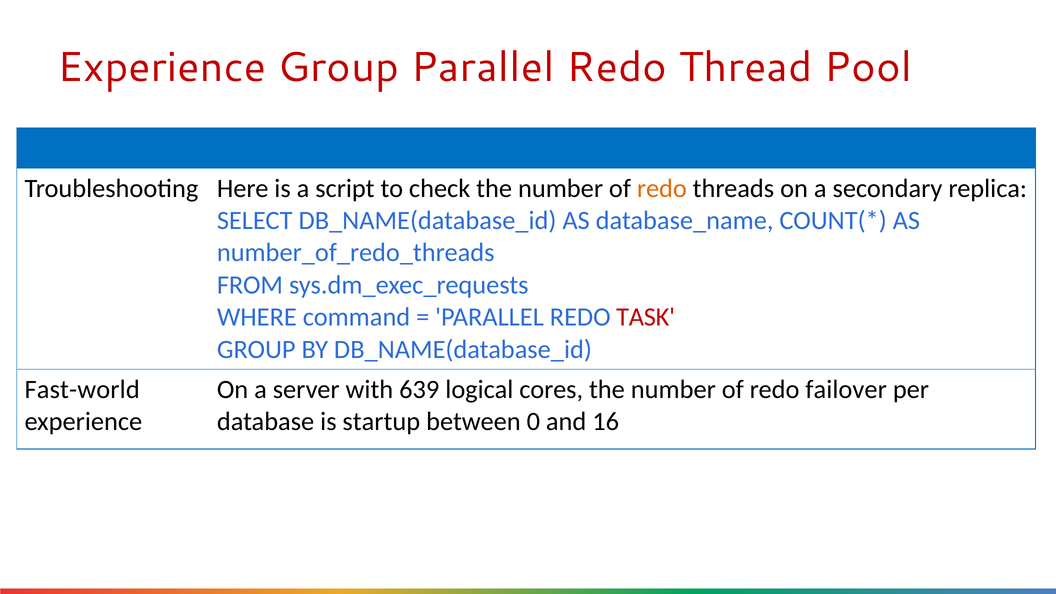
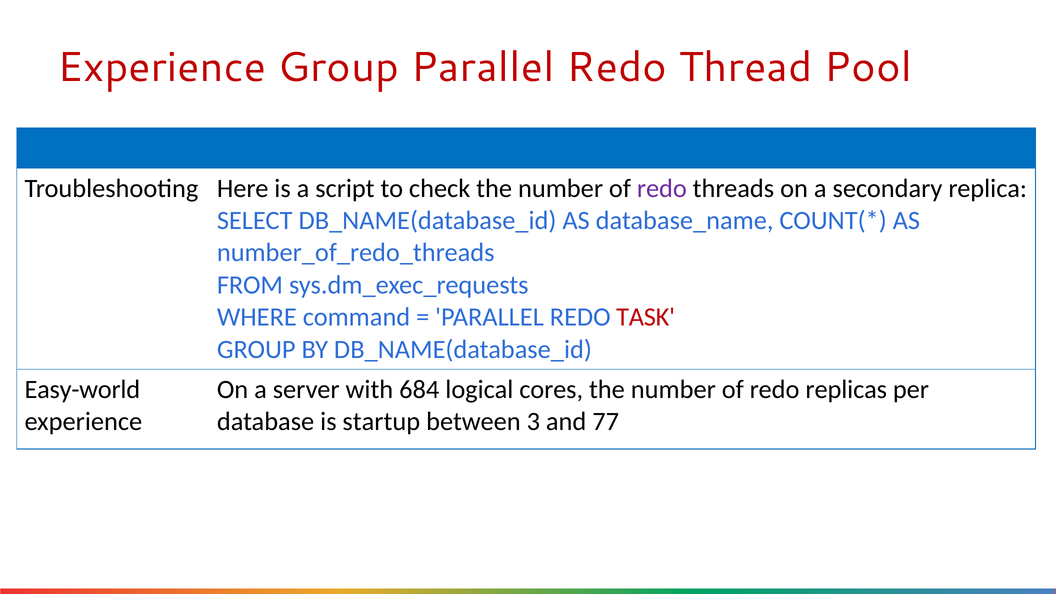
redo colour: orange -> purple (662, 188)
Fast-world: Fast-world -> Easy-world (82, 390)
639: 639 -> 684 (419, 390)
failover: failover -> replicas (846, 390)
0: 0 -> 3 (533, 422)
16: 16 -> 77 (606, 422)
